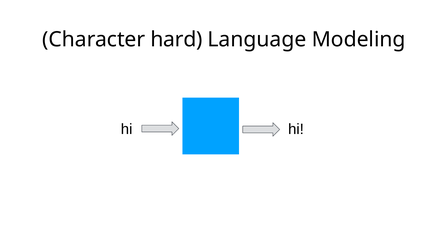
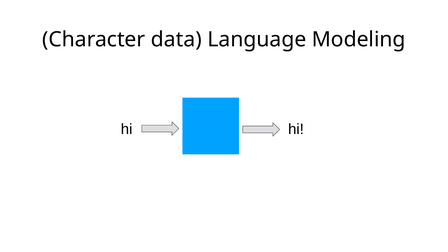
hard: hard -> data (176, 40)
